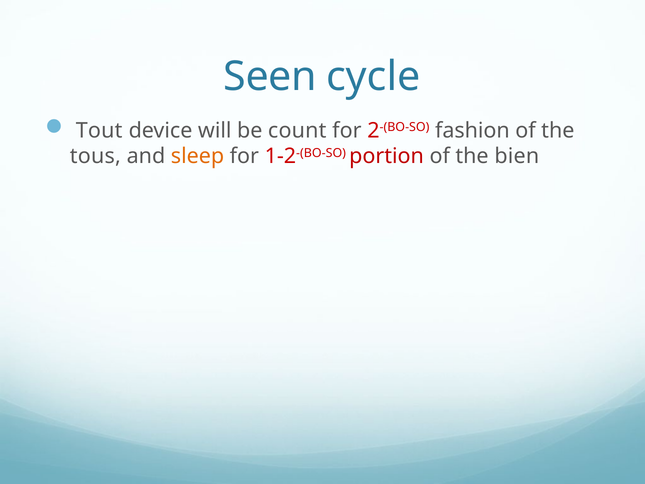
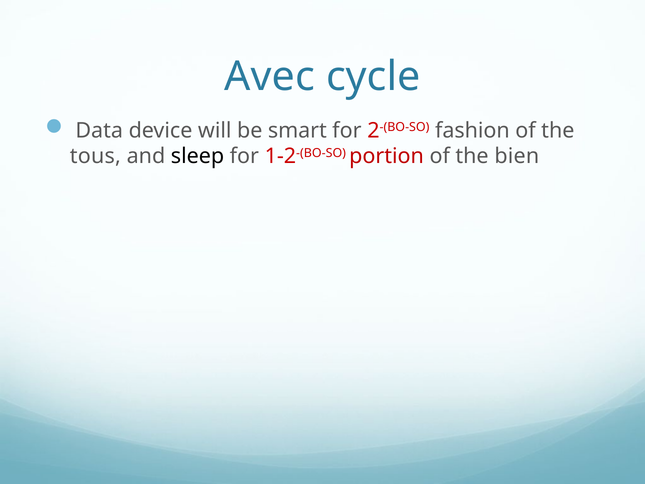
Seen: Seen -> Avec (270, 77)
Tout: Tout -> Data (99, 131)
count: count -> smart (297, 131)
sleep colour: orange -> black (197, 156)
